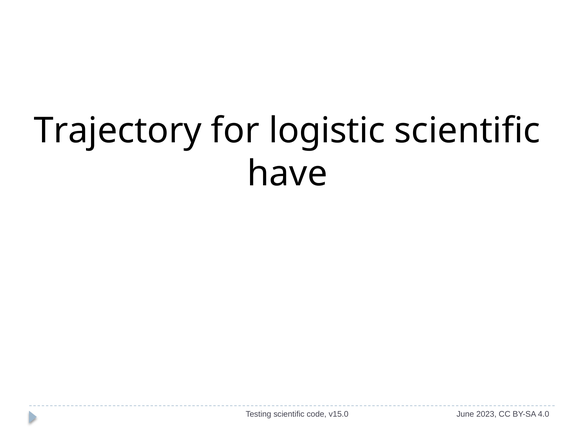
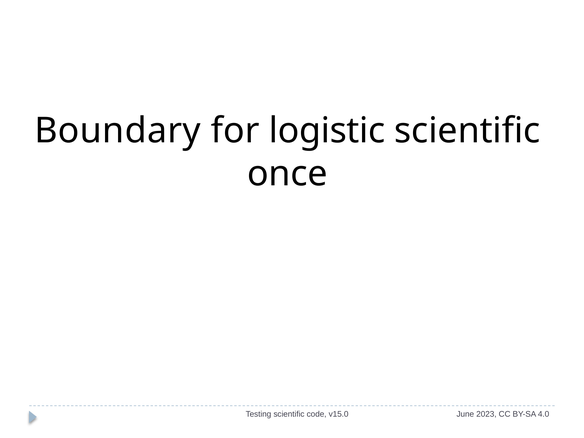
Trajectory: Trajectory -> Boundary (118, 131)
have: have -> once (287, 174)
